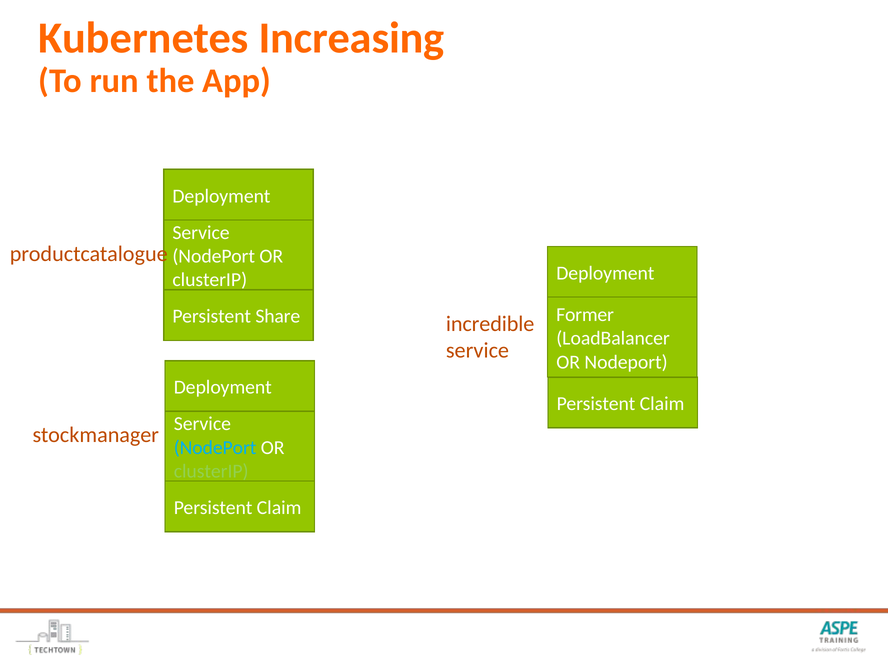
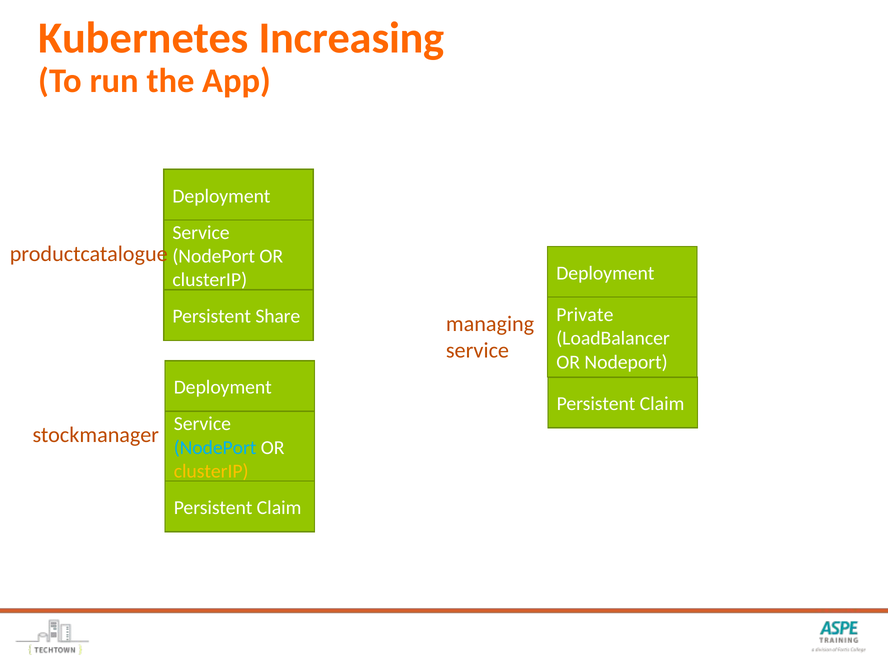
Former: Former -> Private (585, 315)
incredible: incredible -> managing (490, 324)
clusterIP colour: light green -> yellow (211, 471)
